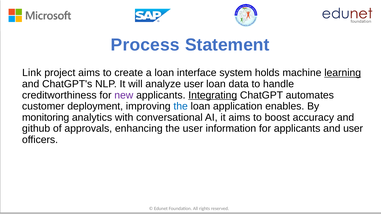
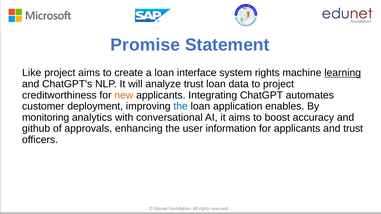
Process: Process -> Promise (145, 45)
Link: Link -> Like (32, 73)
system holds: holds -> rights (267, 73)
analyze user: user -> trust (194, 84)
to handle: handle -> project (279, 84)
new colour: purple -> orange (124, 95)
Integrating underline: present -> none (213, 95)
and user: user -> trust (353, 129)
